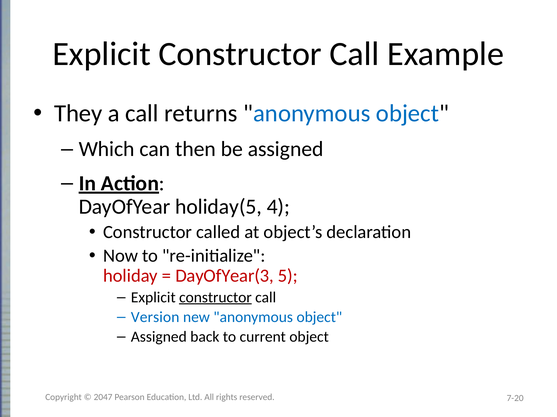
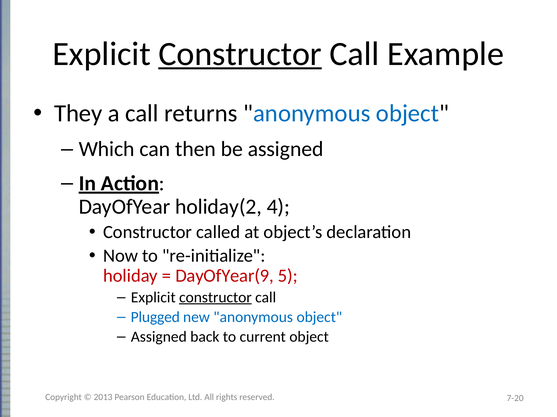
Constructor underline: none -> present (240, 54)
holiday(5: holiday(5 -> holiday(2 (218, 207)
DayOfYear(3: DayOfYear(3 -> DayOfYear(9 (225, 276)
Version: Version -> Plugged (155, 318)
2047: 2047 -> 2013 (103, 398)
